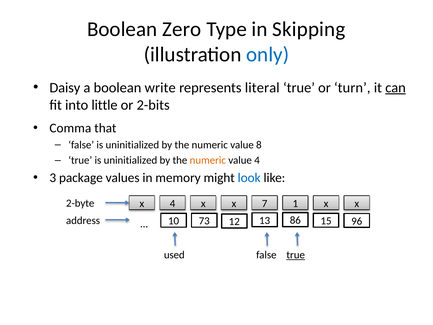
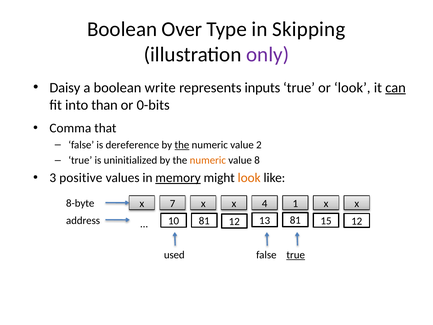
Zero: Zero -> Over (182, 29)
only colour: blue -> purple (268, 55)
literal: literal -> inputs (262, 88)
or turn: turn -> look (352, 88)
little: little -> than (105, 105)
2-bits: 2-bits -> 0-bits (153, 105)
false is uninitialized: uninitialized -> dereference (132, 145)
the underline: none -> present (182, 145)
8: 8 -> 2 (259, 145)
value 4: 4 -> 8 (257, 160)
package: package -> positive (81, 178)
memory underline: none -> present (178, 178)
look colour: blue -> orange (249, 178)
2-byte: 2-byte -> 8-byte (80, 203)
x 4: 4 -> 7 (173, 203)
7: 7 -> 4 (265, 203)
15 96: 96 -> 12 (357, 221)
10 73: 73 -> 81 (204, 221)
13 86: 86 -> 81 (295, 220)
